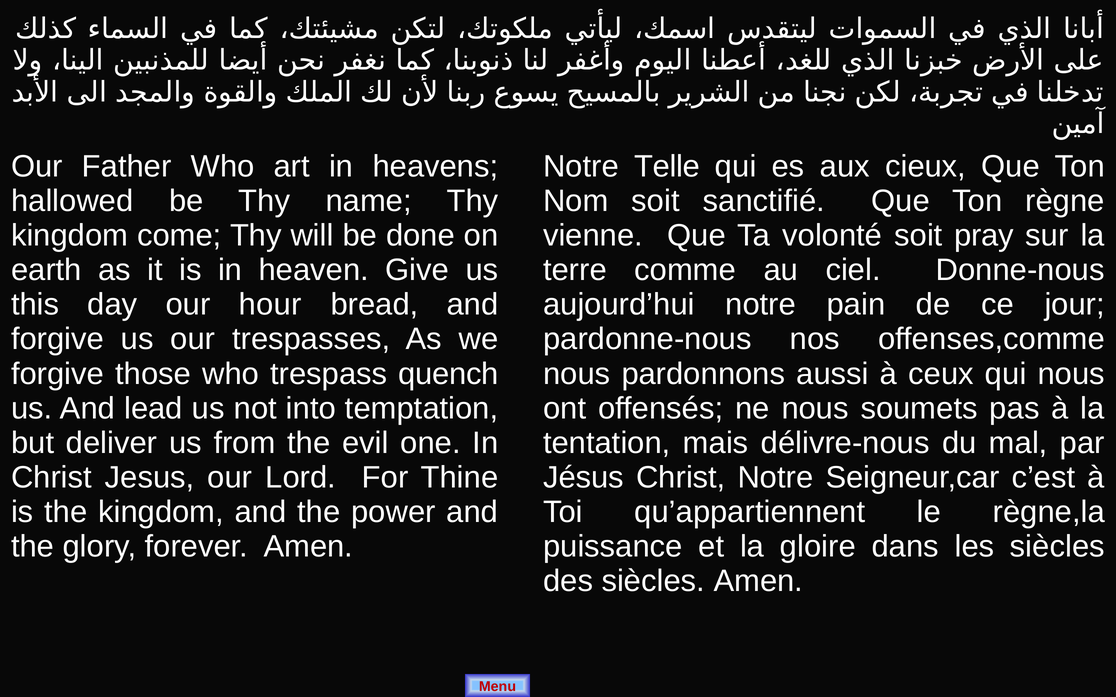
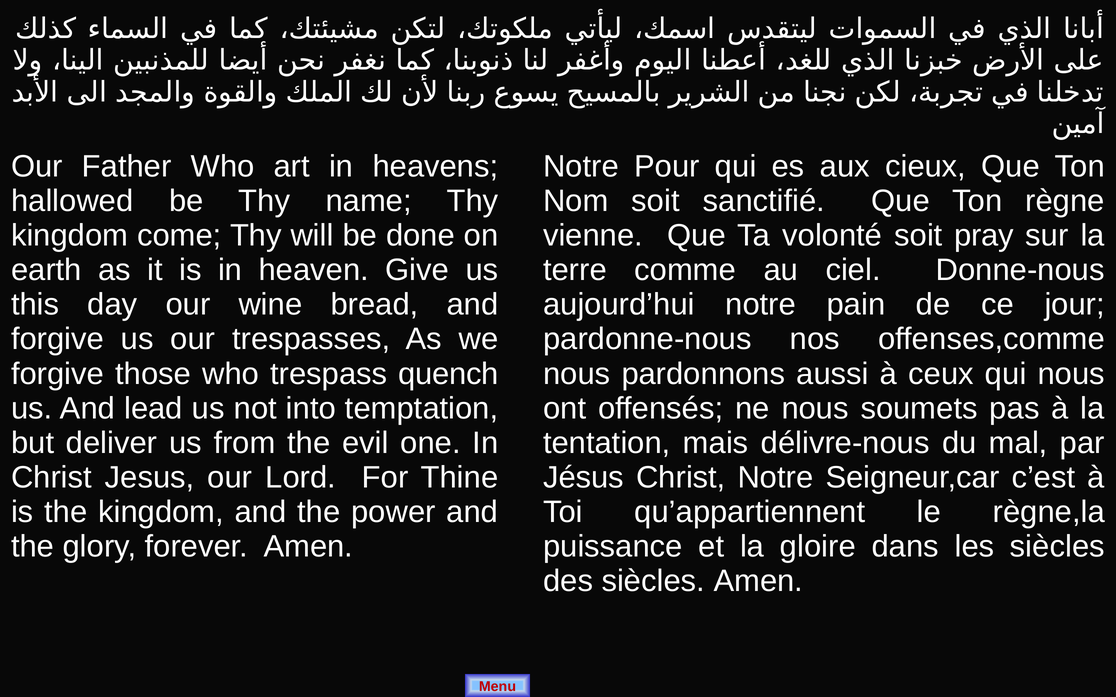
Telle: Telle -> Pour (667, 167)
hour: hour -> wine (270, 305)
